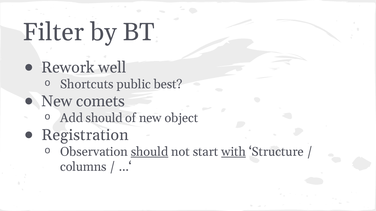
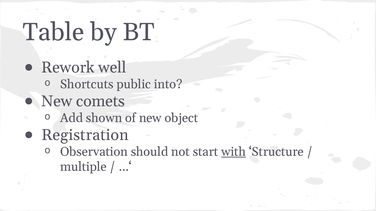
Filter: Filter -> Table (53, 32)
best: best -> into (168, 84)
Add should: should -> shown (104, 118)
should underline: present -> none (150, 152)
columns: columns -> multiple (83, 167)
